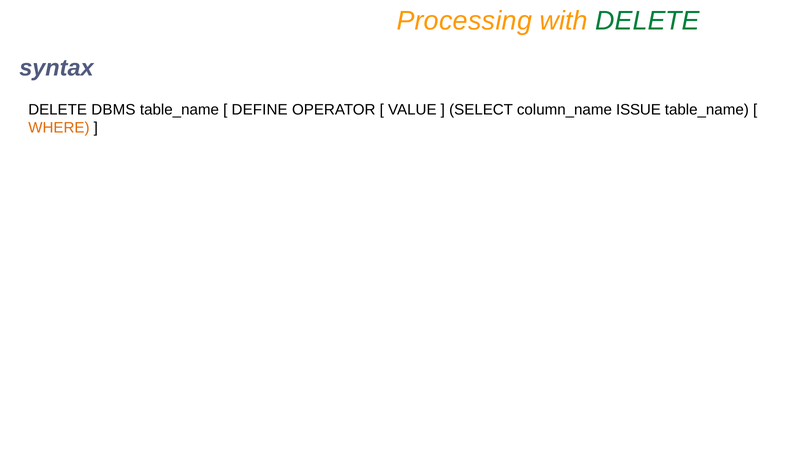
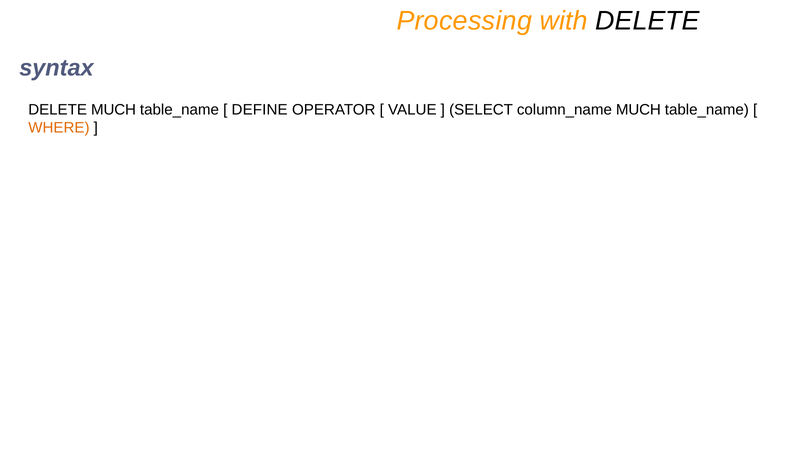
DELETE colour: green -> black (647, 21)
DELETE DBMS: DBMS -> MUCH (114, 110)
column_name ISSUE: ISSUE -> MUCH (638, 110)
